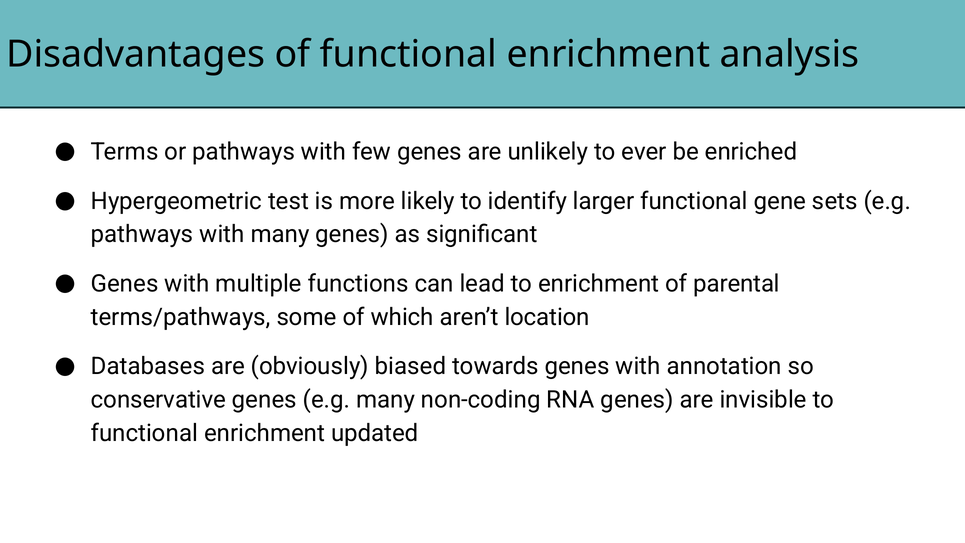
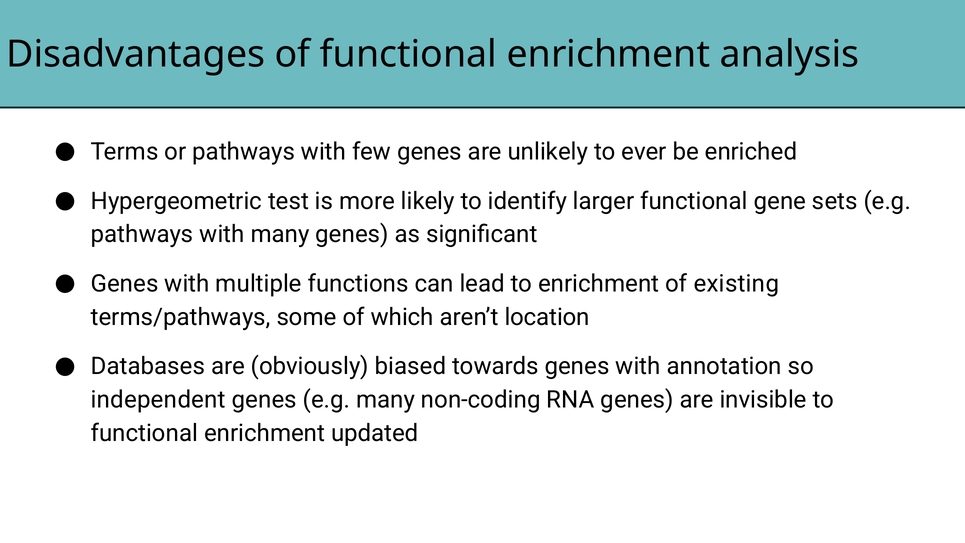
parental: parental -> existing (736, 284)
conservative: conservative -> independent (158, 400)
